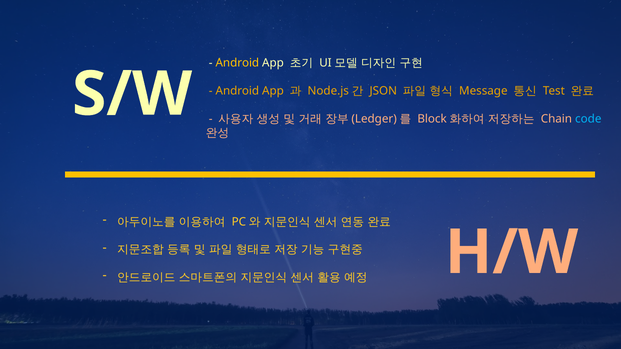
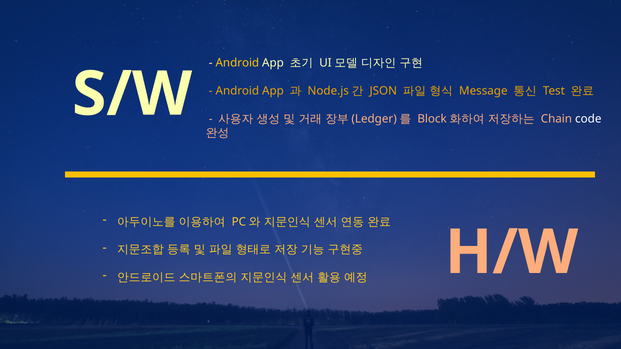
code colour: light blue -> white (588, 119)
